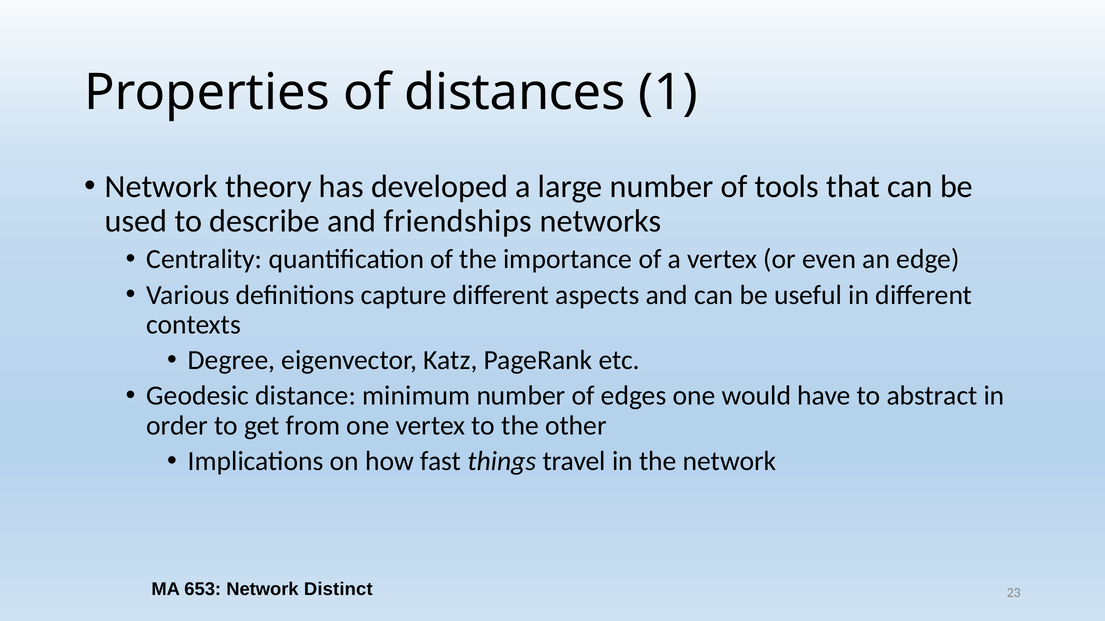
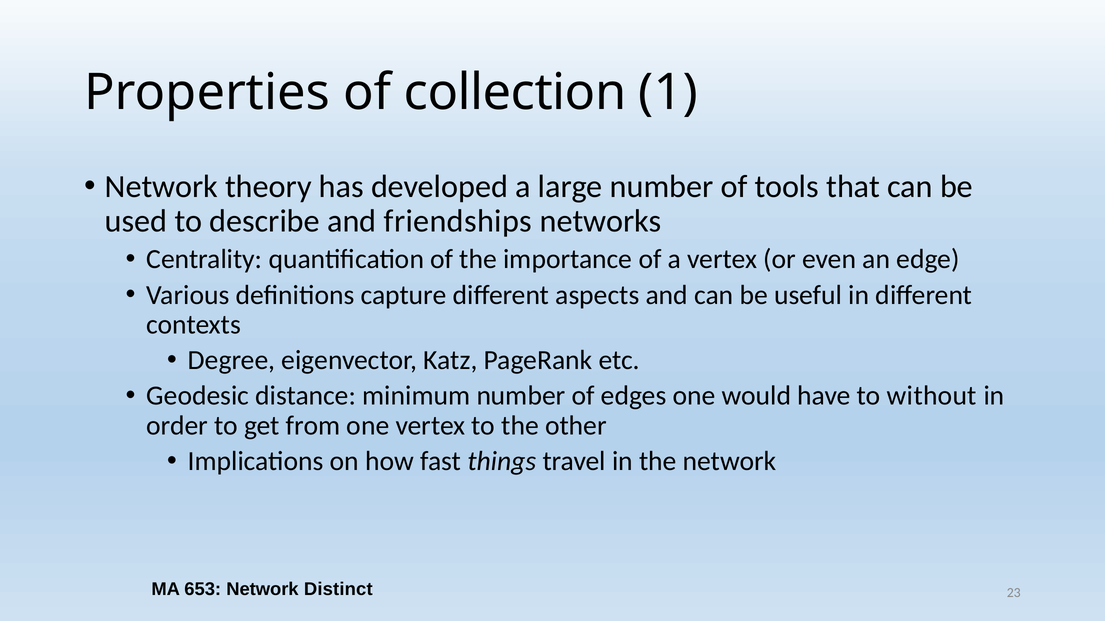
distances: distances -> collection (515, 93)
abstract: abstract -> without (932, 396)
